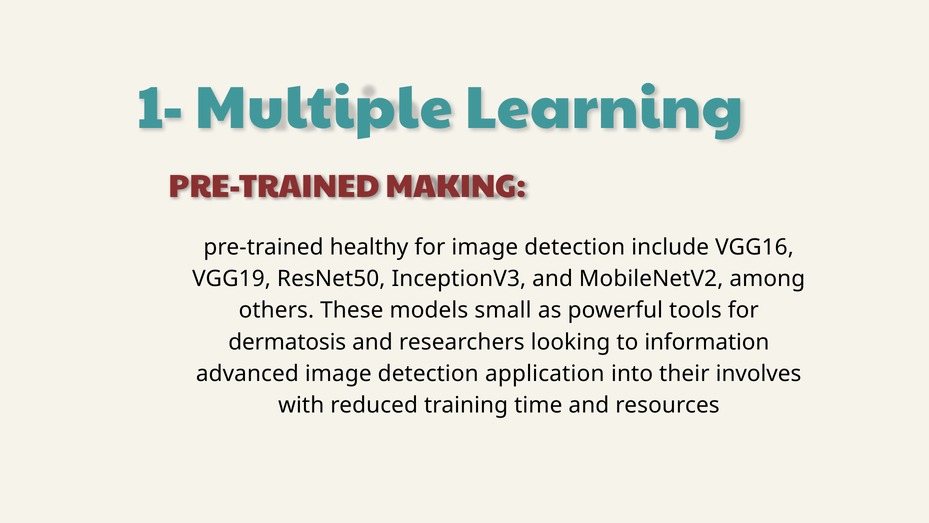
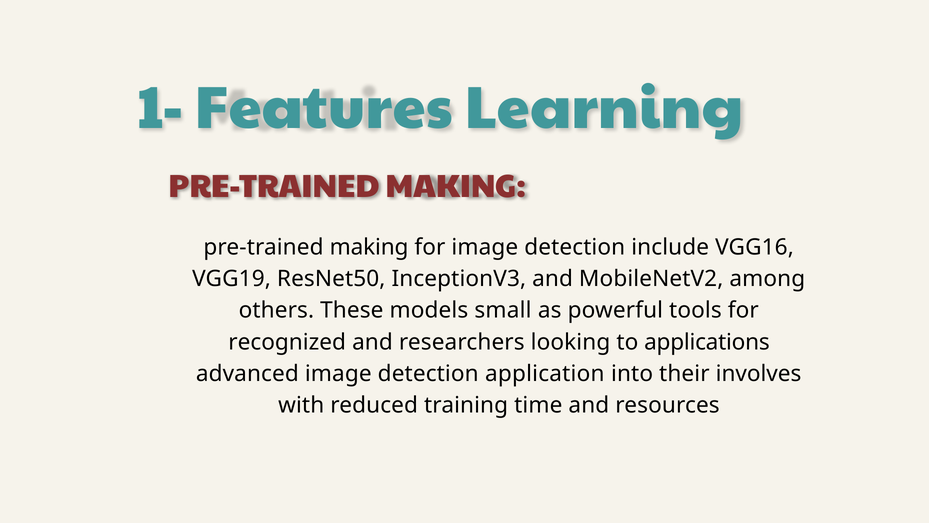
Multiple: Multiple -> Features (324, 109)
healthy: healthy -> making (369, 247)
dermatosis: dermatosis -> recognized (287, 342)
information: information -> applications (707, 342)
